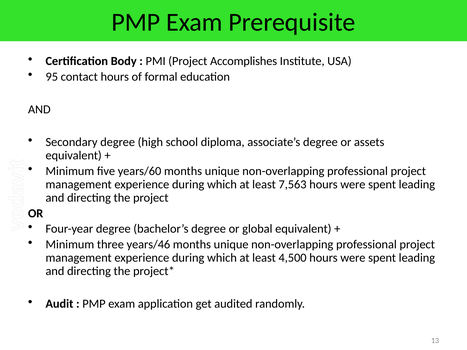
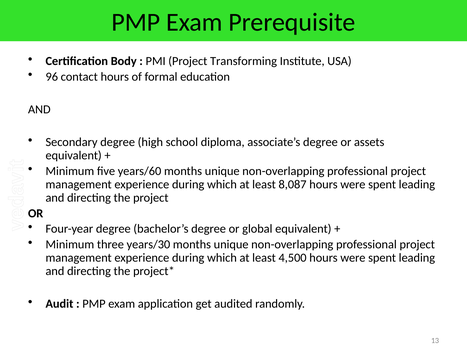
Accomplishes: Accomplishes -> Transforming (244, 61)
95: 95 -> 96 (52, 77)
7,563: 7,563 -> 8,087 (293, 185)
years/46: years/46 -> years/30 (148, 245)
